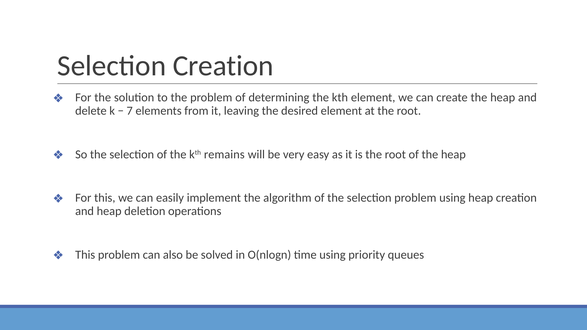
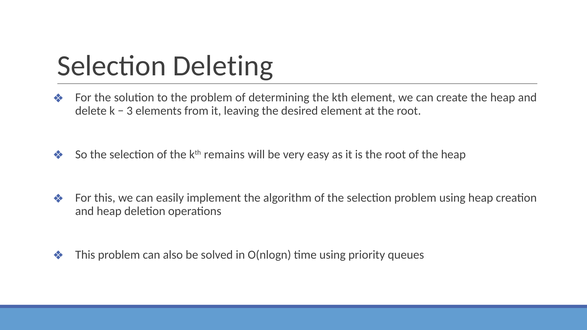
Selection Creation: Creation -> Deleting (223, 66)
7: 7 -> 3 (130, 111)
